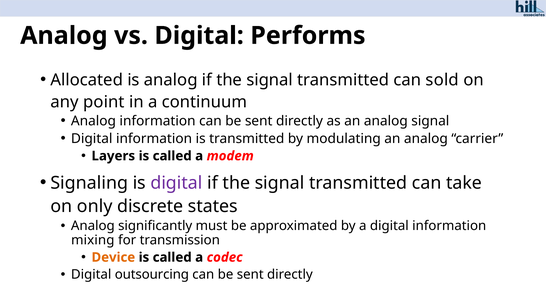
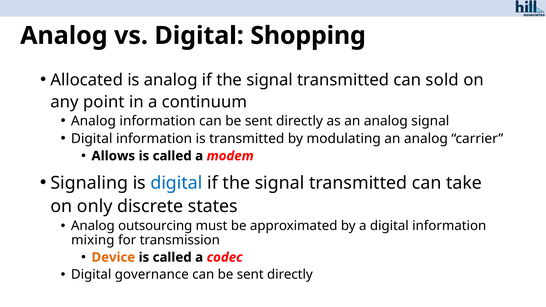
Performs: Performs -> Shopping (308, 36)
Layers: Layers -> Allows (113, 156)
digital colour: purple -> blue (177, 183)
significantly: significantly -> outsourcing (155, 226)
outsourcing: outsourcing -> governance (152, 275)
